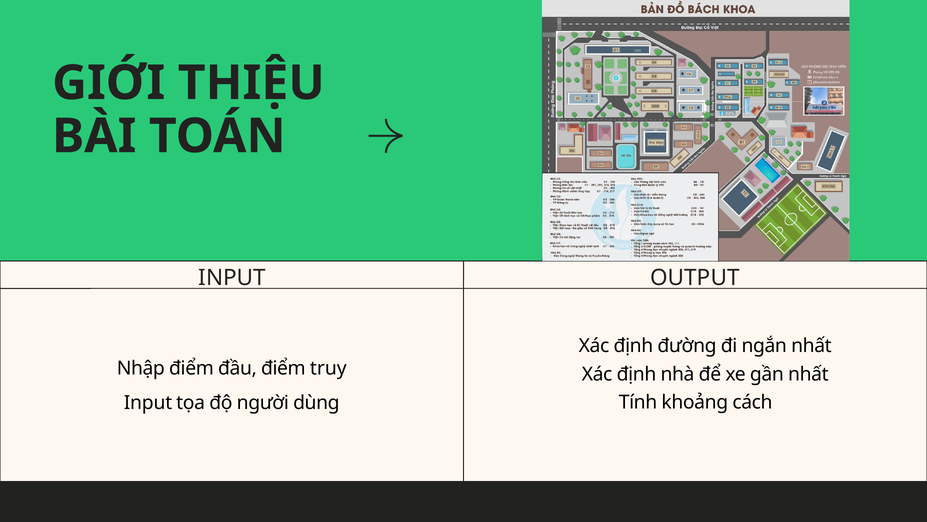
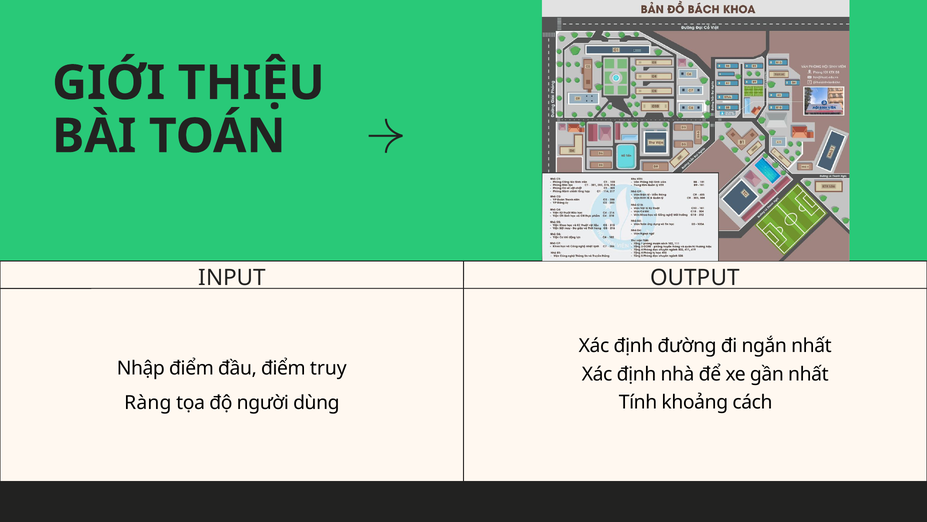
Input: Input -> Ràng (148, 402)
